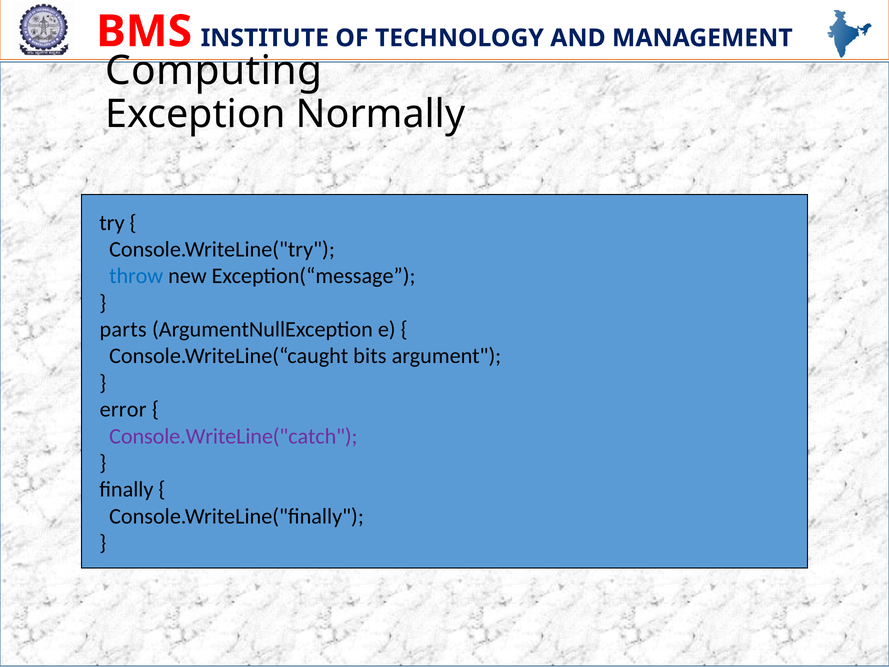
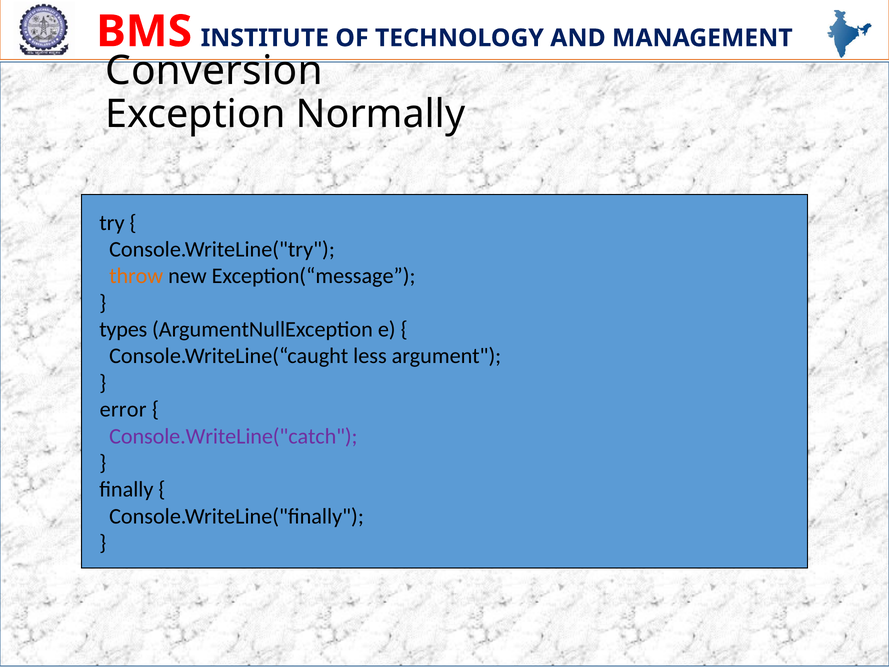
Computing: Computing -> Conversion (214, 71)
throw colour: blue -> orange (136, 276)
parts: parts -> types (123, 329)
bits: bits -> less (370, 356)
